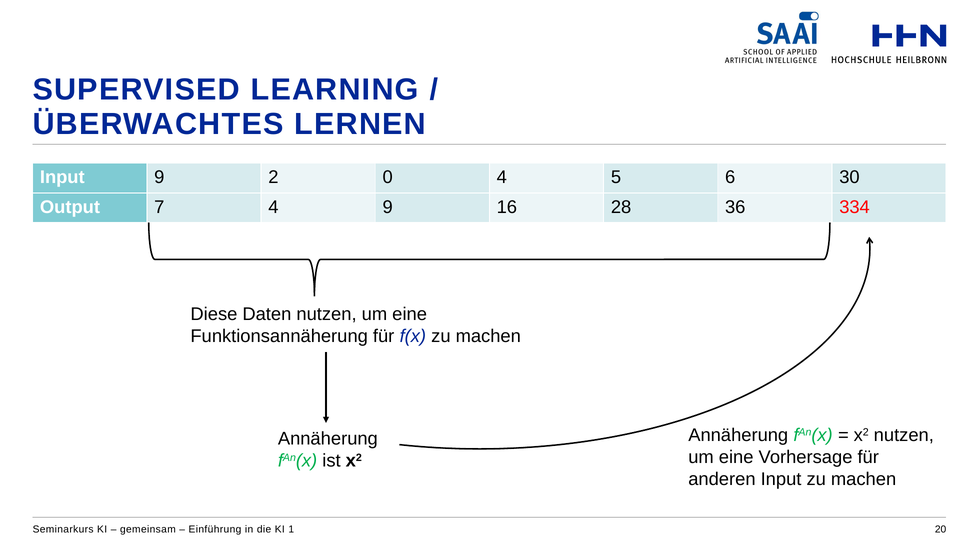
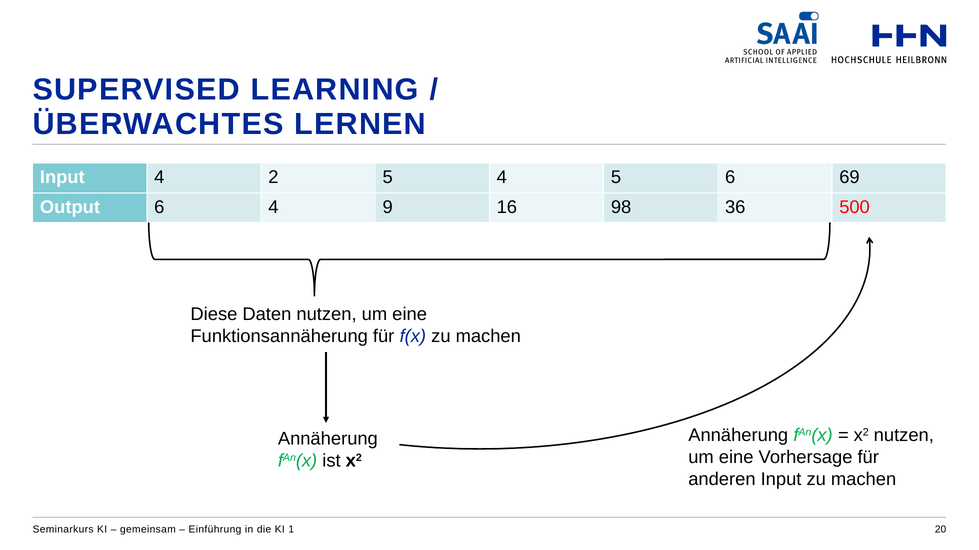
Input 9: 9 -> 4 (159, 178)
2 0: 0 -> 5 (388, 178)
30: 30 -> 69 (849, 178)
Output 7: 7 -> 6 (159, 207)
28: 28 -> 98 (621, 207)
334: 334 -> 500 (855, 207)
